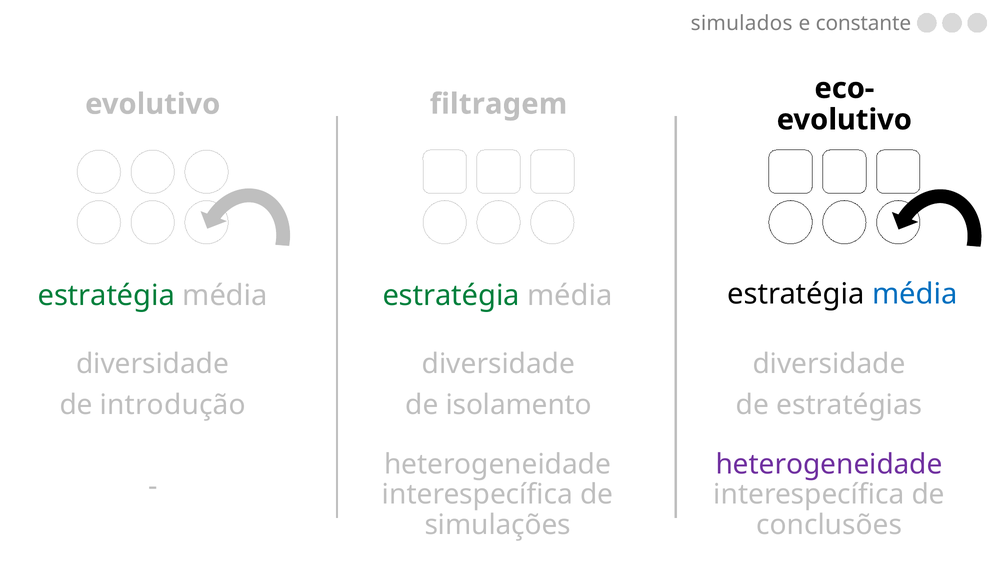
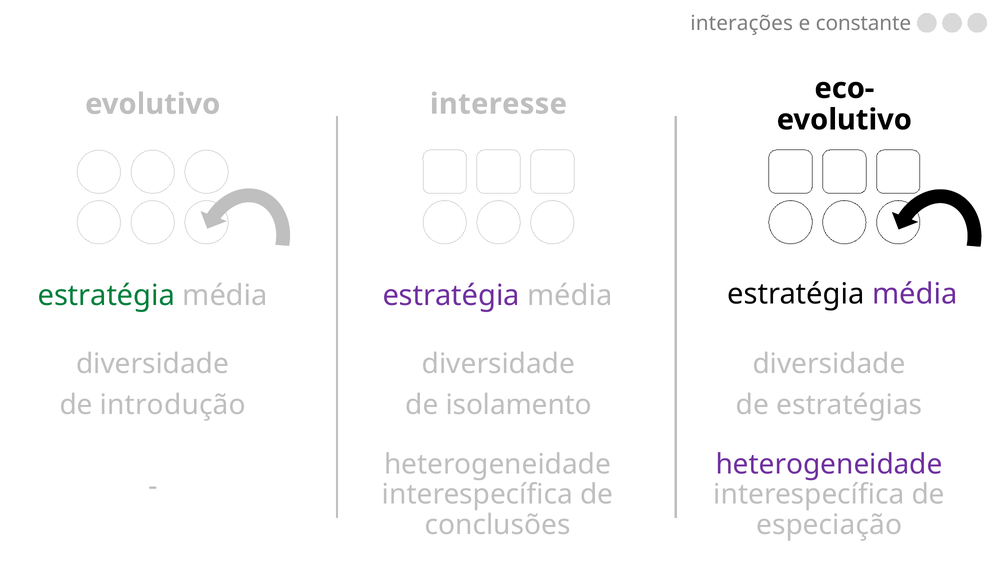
simulados: simulados -> interações (742, 23)
filtragem: filtragem -> interesse (498, 104)
estratégia colour: green -> purple (451, 296)
média colour: blue -> purple (915, 294)
simulações: simulações -> conclusões (498, 525)
conclusões: conclusões -> especiação (829, 525)
